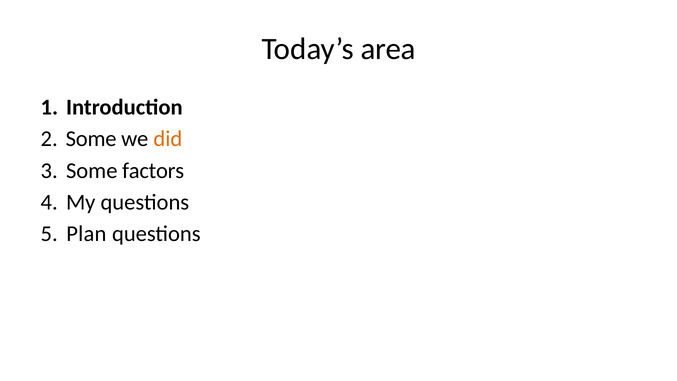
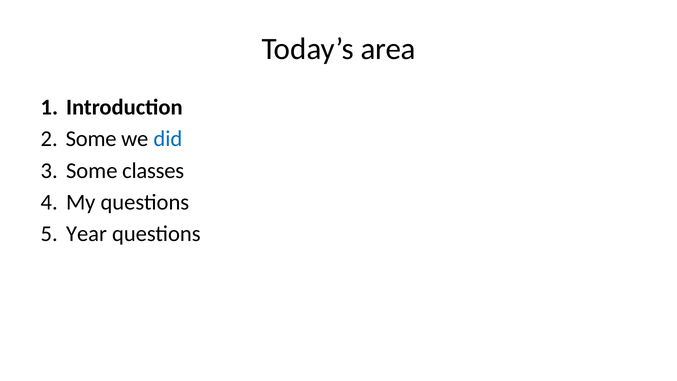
did colour: orange -> blue (168, 139)
factors: factors -> classes (153, 171)
Plan: Plan -> Year (86, 234)
